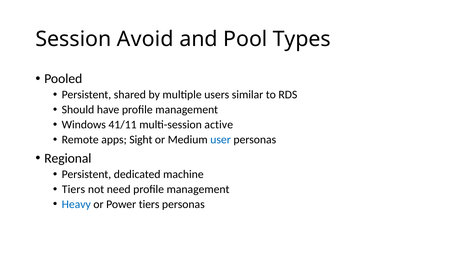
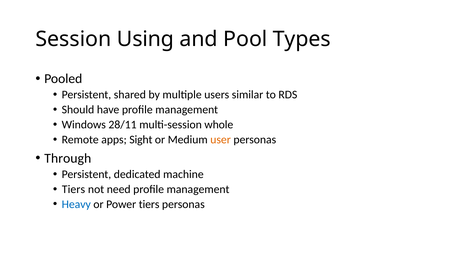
Avoid: Avoid -> Using (145, 39)
41/11: 41/11 -> 28/11 (123, 125)
active: active -> whole (219, 125)
user colour: blue -> orange (221, 140)
Regional: Regional -> Through (68, 158)
